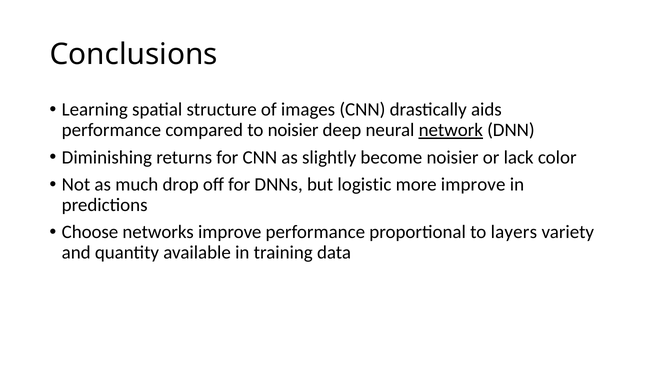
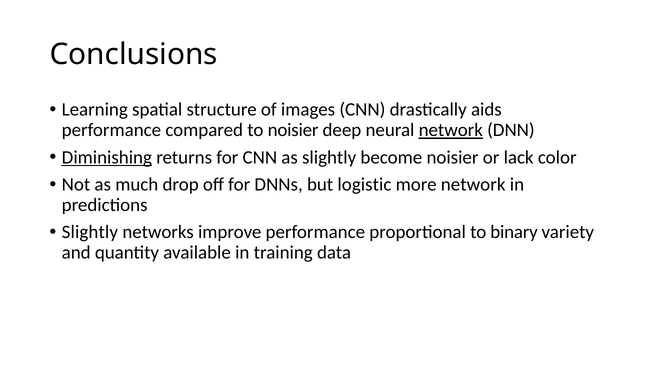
Diminishing underline: none -> present (107, 158)
more improve: improve -> network (473, 185)
Choose: Choose -> Slightly (90, 233)
layers: layers -> binary (514, 233)
